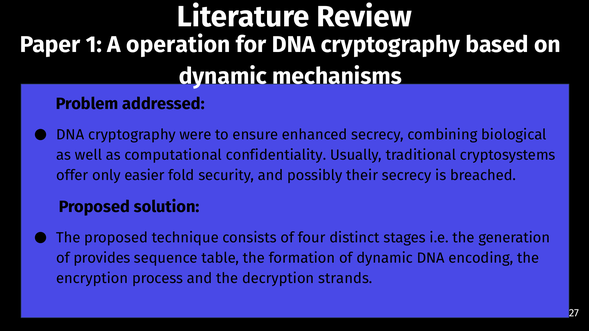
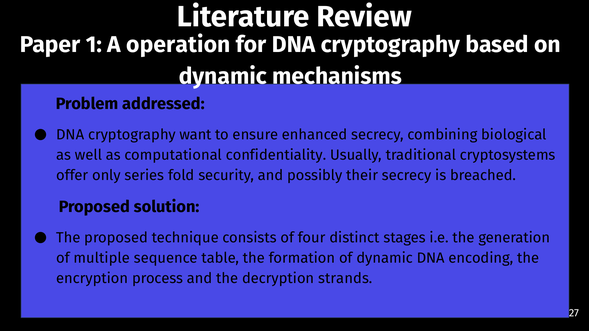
were: were -> want (195, 135)
easier: easier -> series (144, 175)
provides: provides -> multiple (102, 258)
